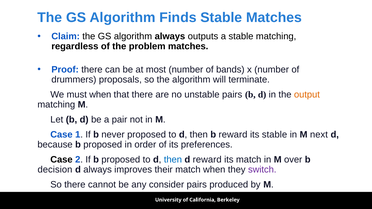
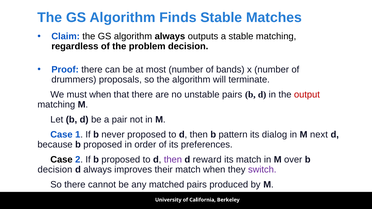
problem matches: matches -> decision (188, 46)
output colour: orange -> red (307, 95)
b reward: reward -> pattern (233, 135)
its stable: stable -> dialog (275, 135)
then colour: blue -> purple (173, 160)
consider: consider -> matched (167, 185)
